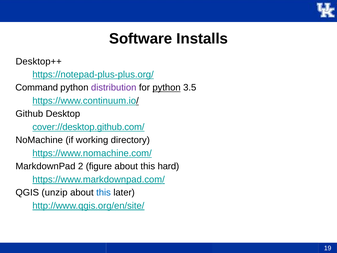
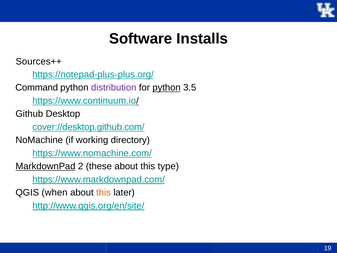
Desktop++: Desktop++ -> Sources++ (39, 61)
MarkdownPad underline: none -> present (45, 166)
figure: figure -> these (99, 166)
hard: hard -> type (168, 166)
unzip: unzip -> when (55, 192)
this colour: blue -> orange (104, 192)
